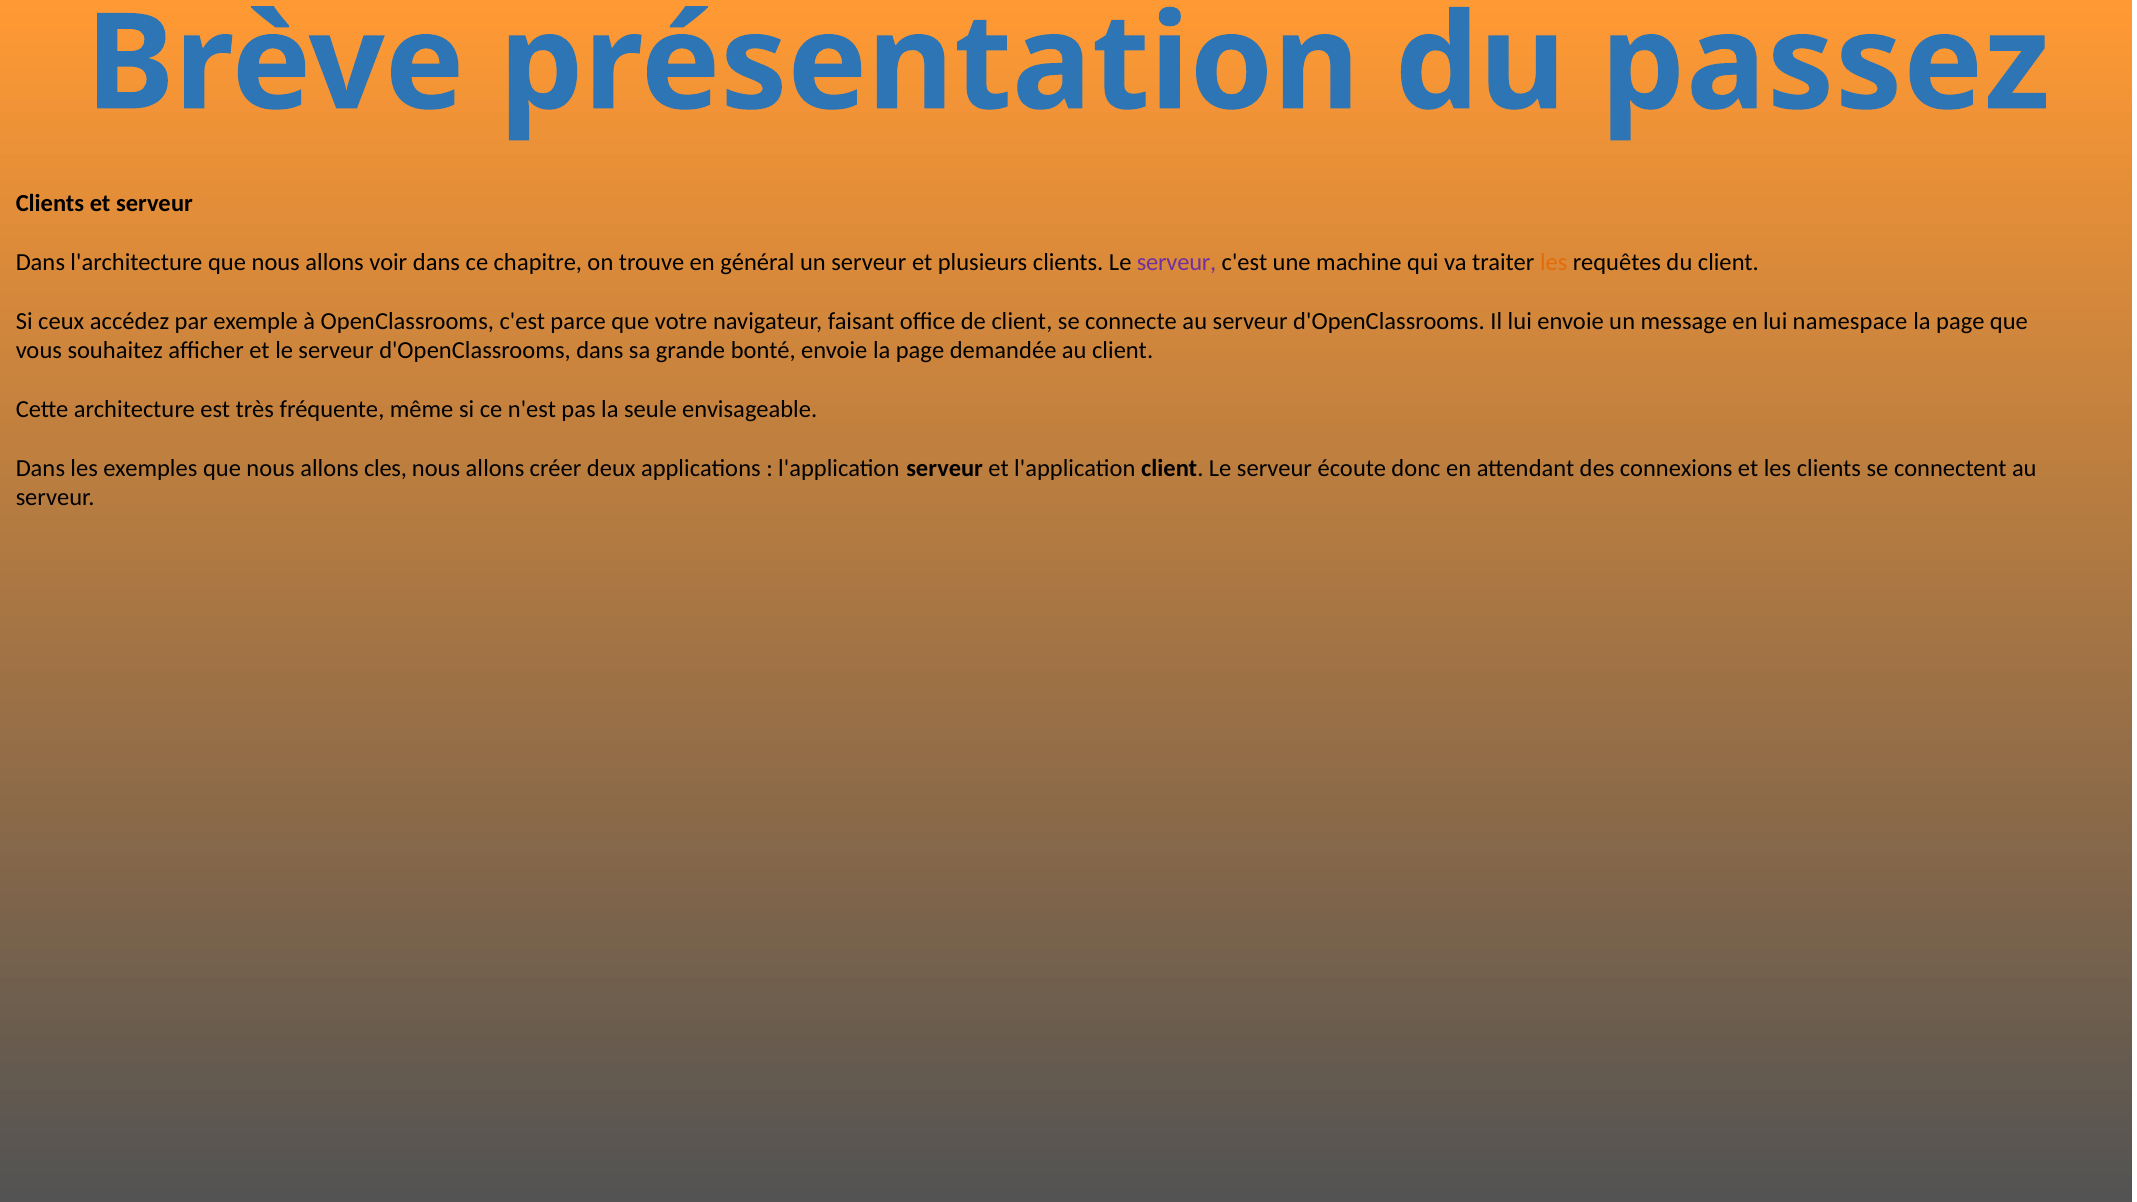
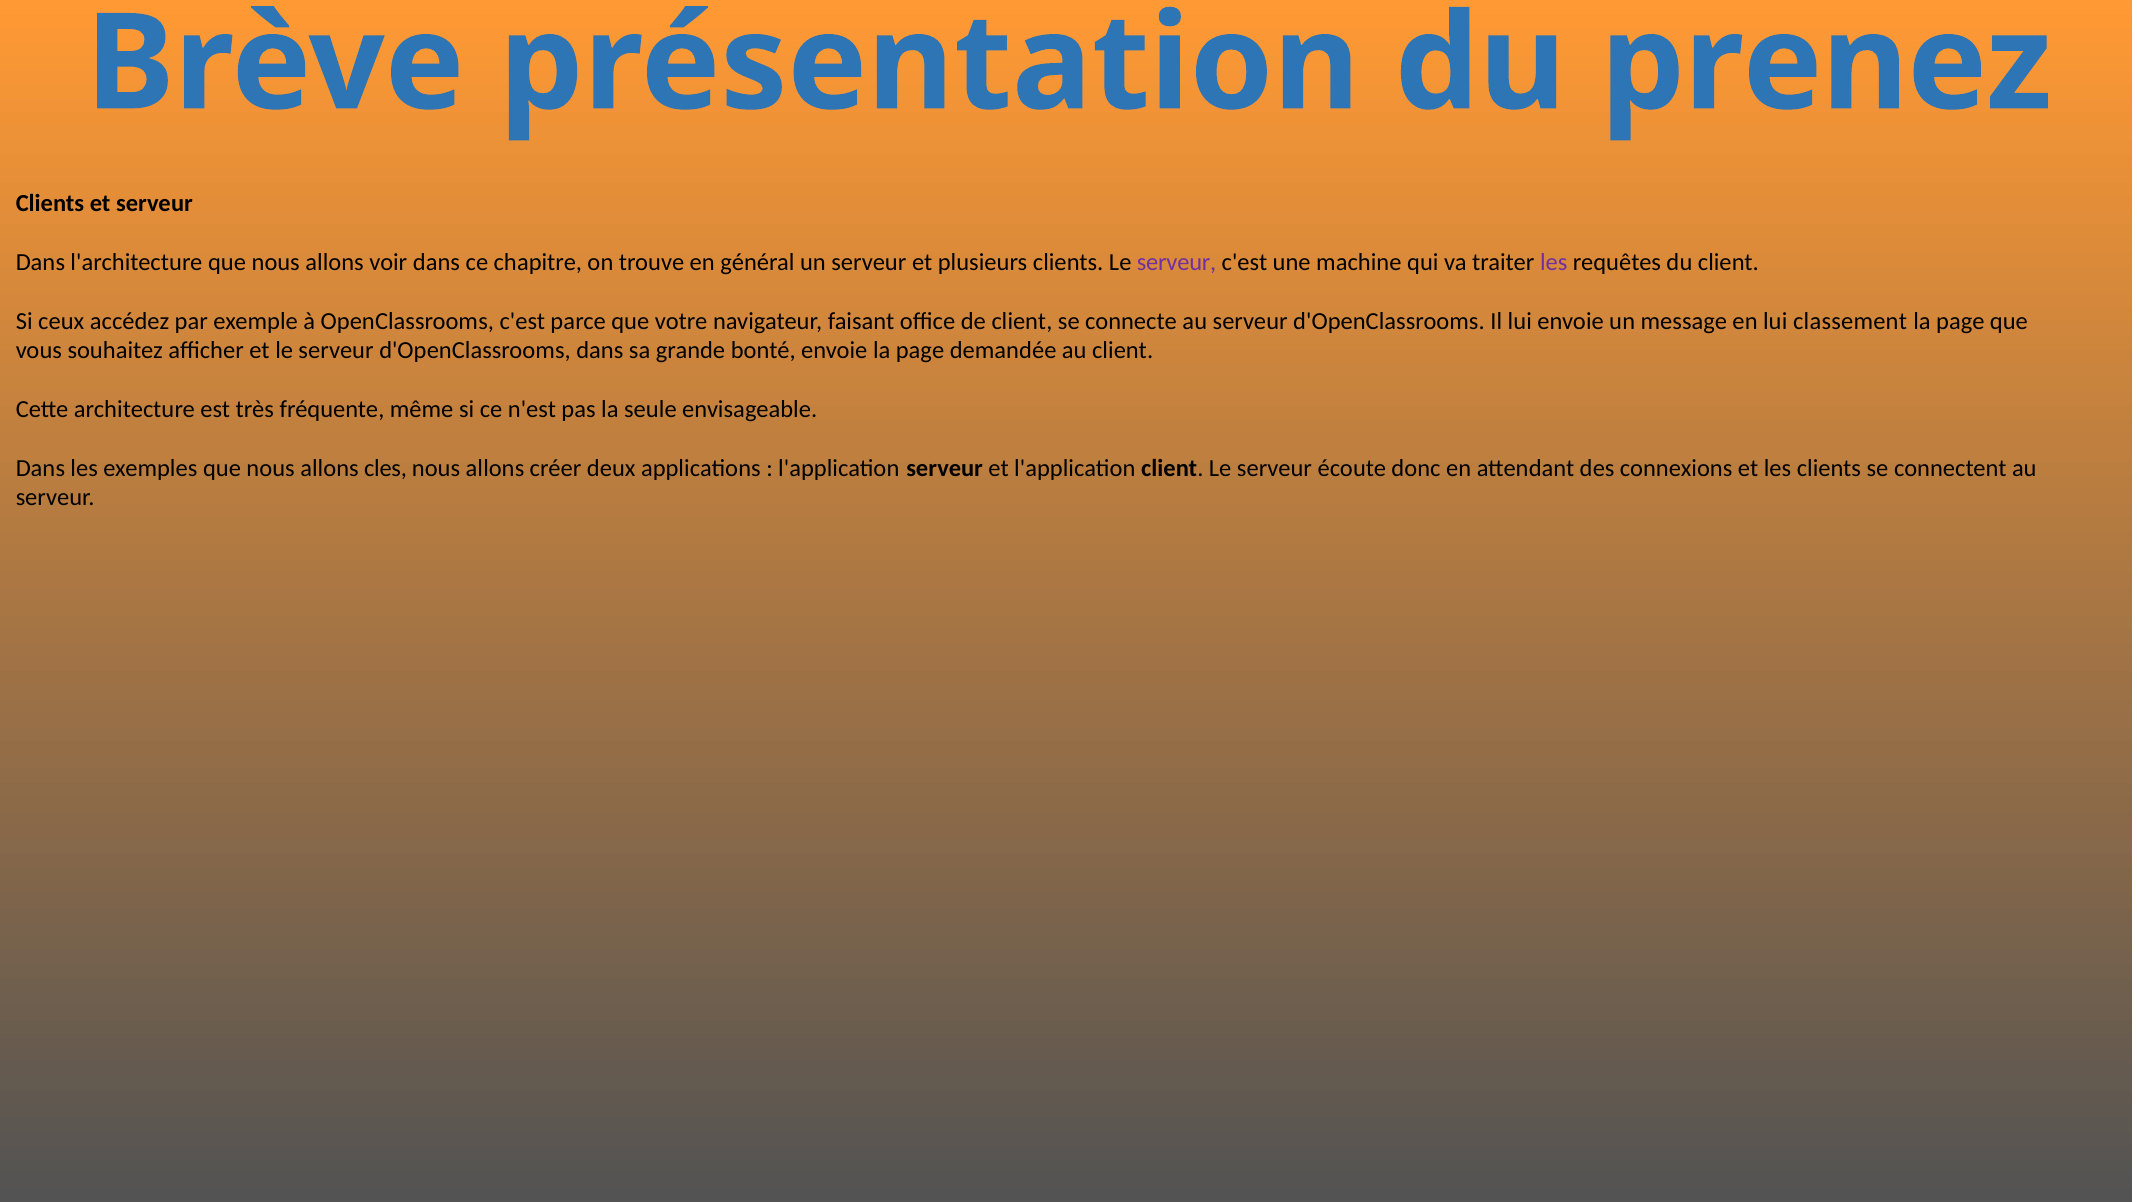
passez: passez -> prenez (1826, 64)
les colour: orange -> purple (1554, 263)
namespace: namespace -> classement (1850, 321)
